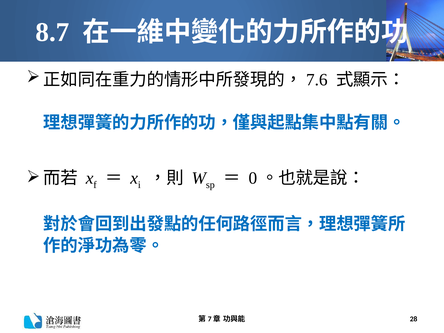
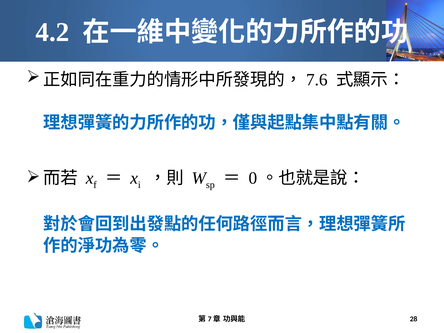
8.7: 8.7 -> 4.2 (52, 32)
